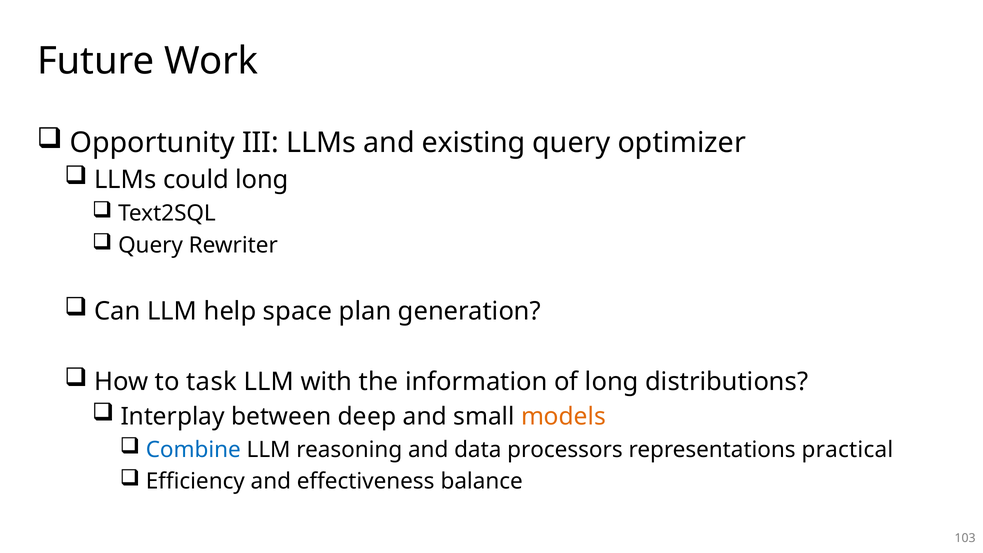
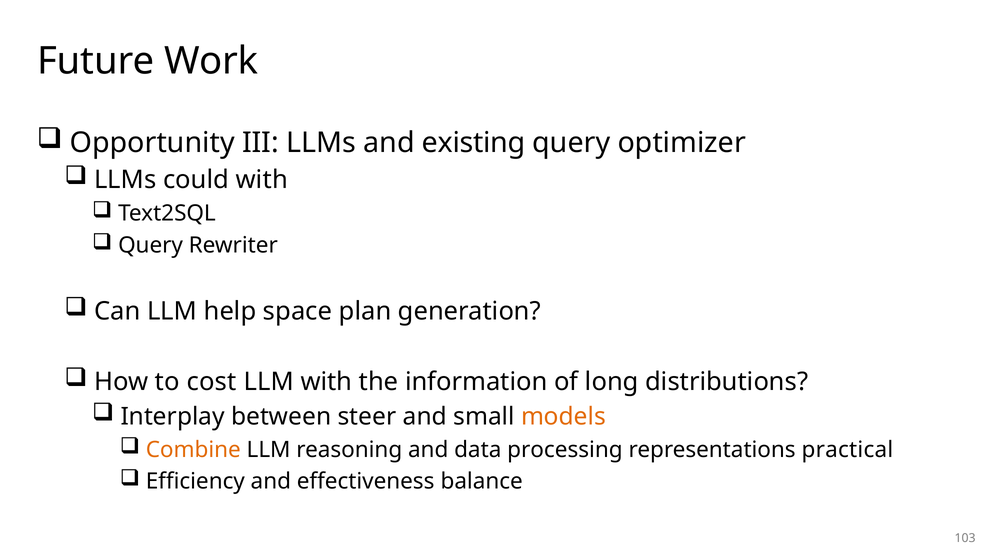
could long: long -> with (262, 180)
task: task -> cost (212, 382)
deep: deep -> steer (367, 416)
Combine colour: blue -> orange (193, 450)
processors: processors -> processing (565, 450)
